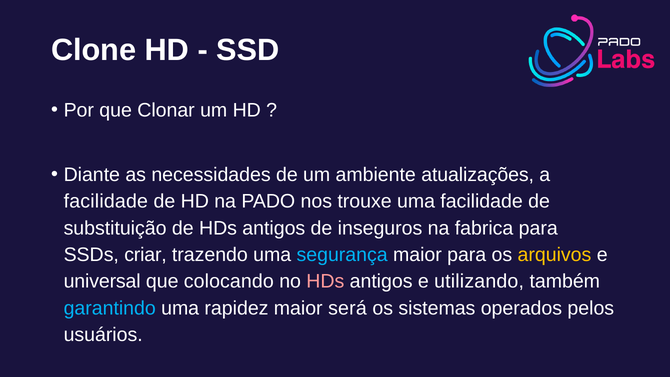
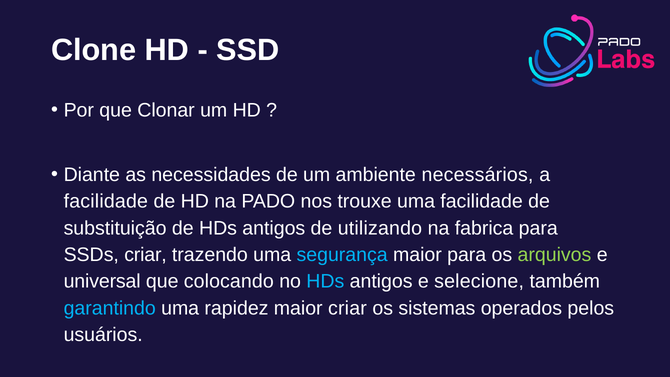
atualizações: atualizações -> necessários (477, 175)
inseguros: inseguros -> utilizando (380, 228)
arquivos colour: yellow -> light green (554, 255)
HDs colour: pink -> light blue (325, 281)
utilizando: utilizando -> selecione (479, 281)
maior será: será -> criar (347, 308)
